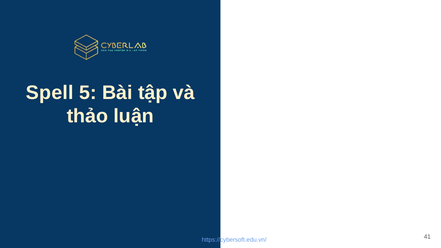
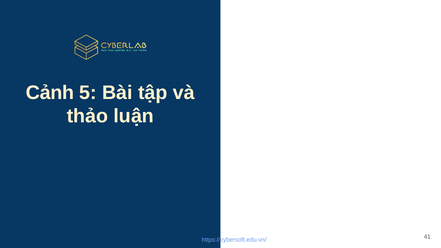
Spell: Spell -> Cảnh (50, 93)
